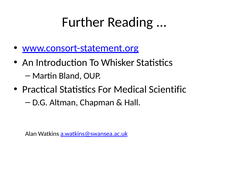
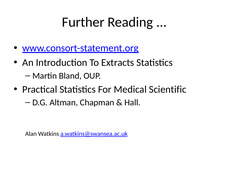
Whisker: Whisker -> Extracts (118, 63)
